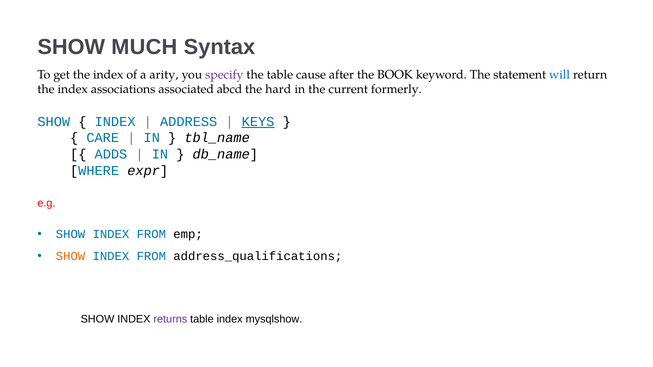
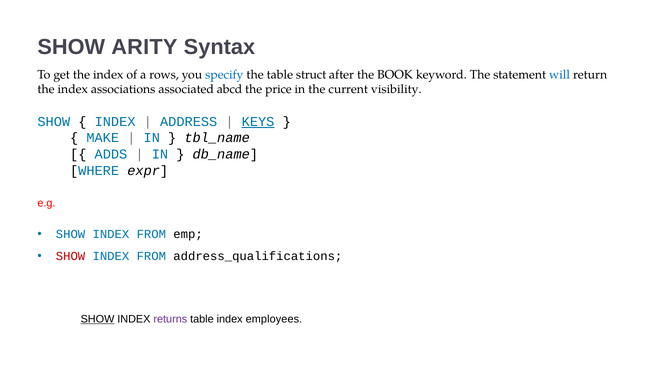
MUCH: MUCH -> ARITY (144, 47)
arity: arity -> rows (164, 75)
specify colour: purple -> blue (224, 75)
cause: cause -> struct (311, 75)
hard: hard -> price (278, 89)
formerly: formerly -> visibility (396, 89)
CARE: CARE -> MAKE (103, 138)
SHOW colour: orange -> red (71, 256)
SHOW underline: none -> present (98, 319)
mysqlshow: mysqlshow -> employees (274, 319)
